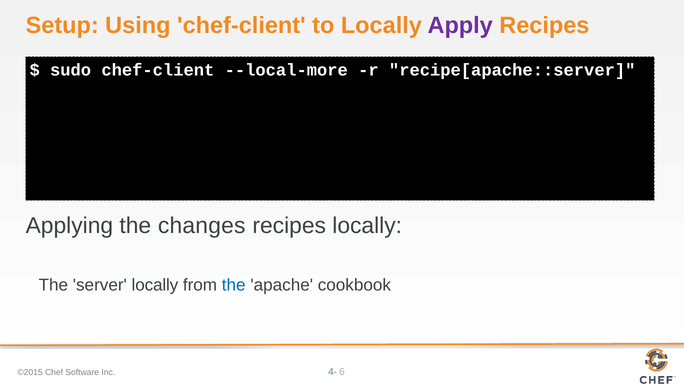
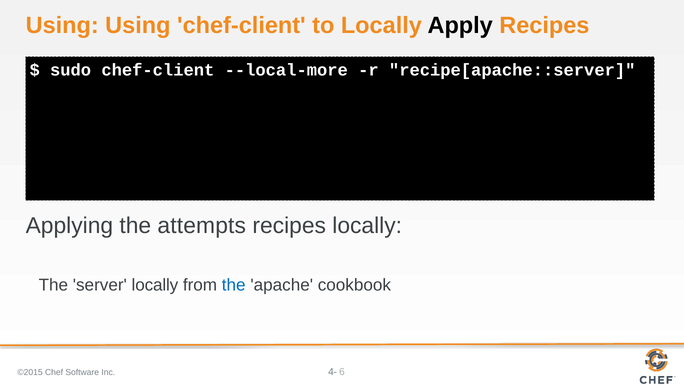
Setup: Setup -> Using (62, 25)
Apply colour: purple -> black (460, 25)
changes: changes -> attempts (202, 226)
